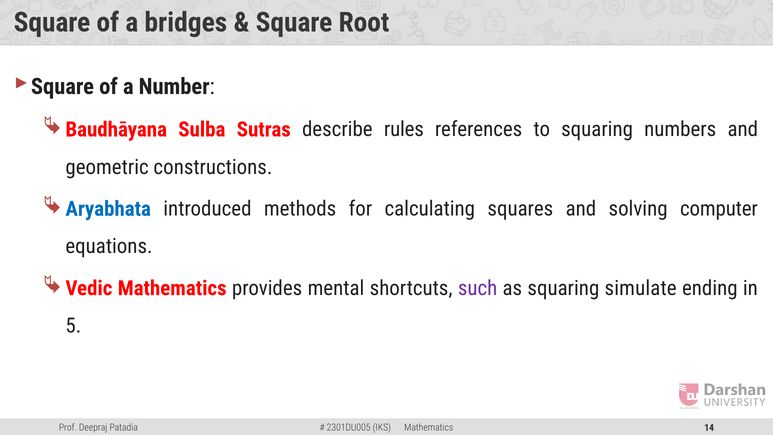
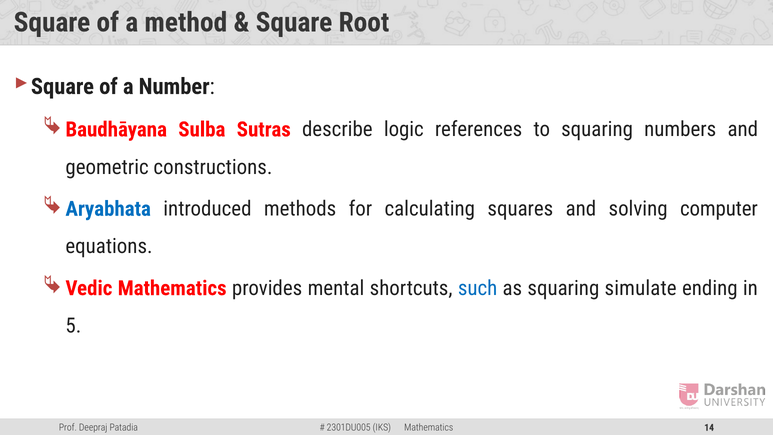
bridges: bridges -> method (186, 22)
rules: rules -> logic (404, 129)
such colour: purple -> blue (478, 288)
